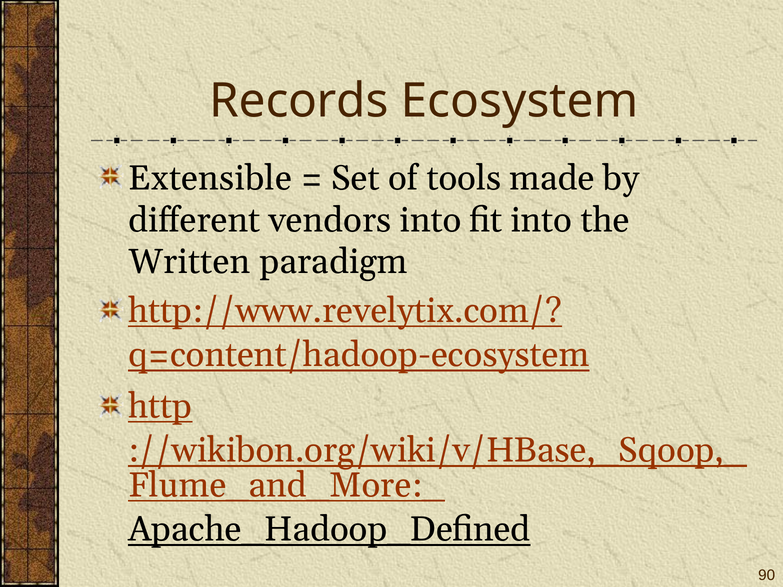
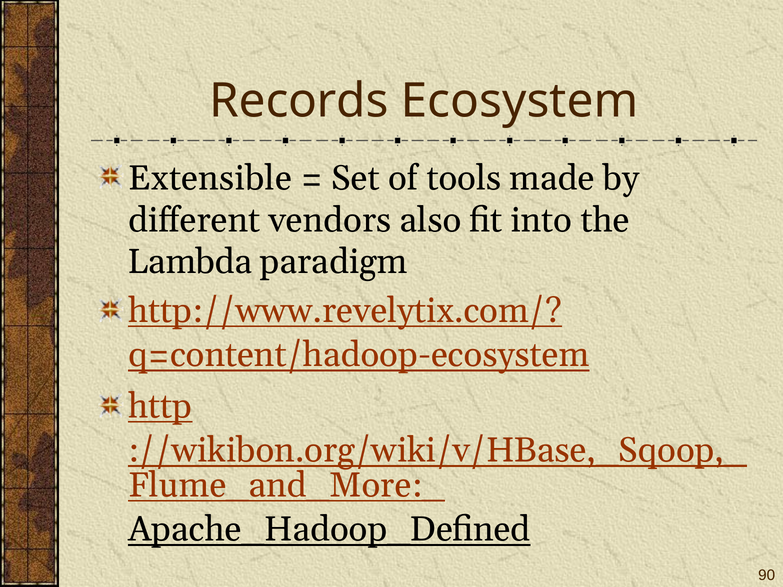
vendors into: into -> also (431, 220)
Written: Written -> Lambda (190, 262)
